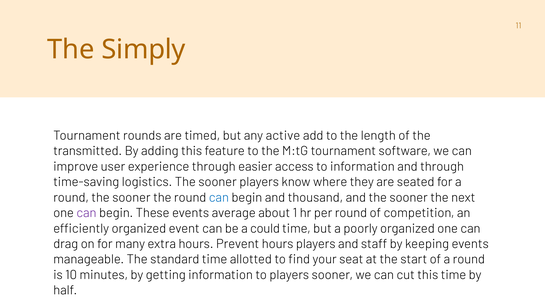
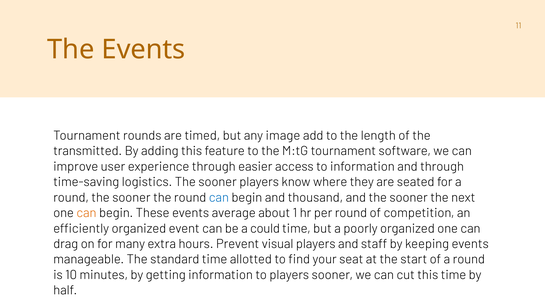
The Simply: Simply -> Events (143, 49)
active: active -> image (283, 135)
can colour: purple -> orange (86, 213)
Prevent hours: hours -> visual (278, 244)
